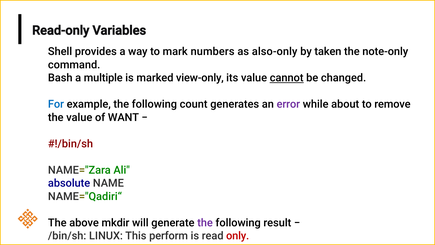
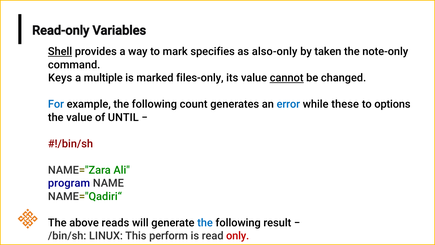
Shell underline: none -> present (60, 52)
numbers: numbers -> specifies (213, 52)
Bash: Bash -> Keys (60, 78)
view-only: view-only -> files-only (200, 78)
error colour: purple -> blue (288, 104)
about: about -> these (345, 104)
remove: remove -> options (392, 104)
WANT: WANT -> UNTIL (123, 117)
absolute: absolute -> program (69, 183)
mkdir: mkdir -> reads (115, 222)
the colour: purple -> blue (205, 222)
